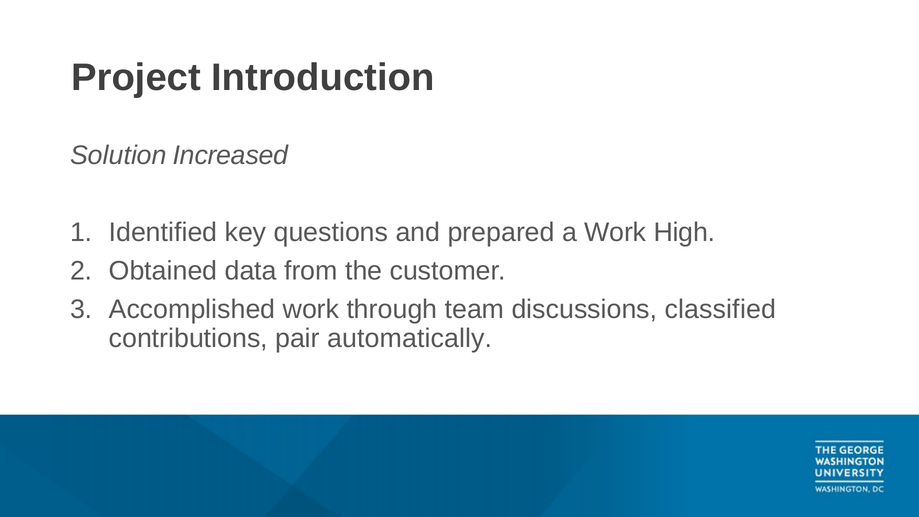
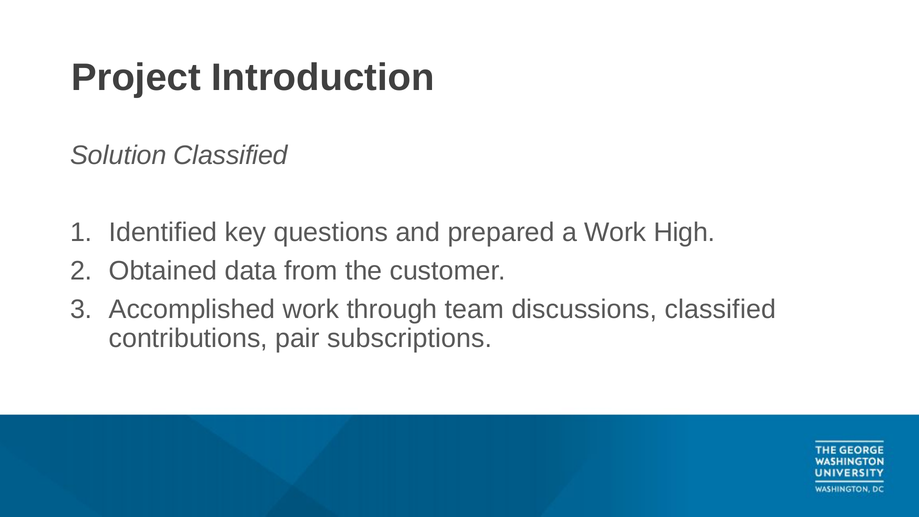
Solution Increased: Increased -> Classified (230, 155)
automatically: automatically -> subscriptions (410, 338)
